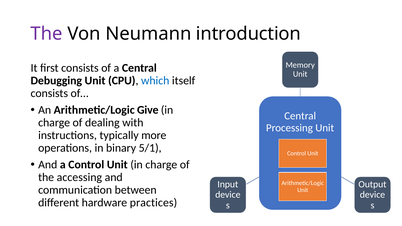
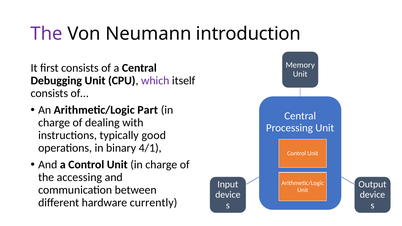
which colour: blue -> purple (155, 81)
Give: Give -> Part (148, 110)
more: more -> good (154, 135)
5/1: 5/1 -> 4/1 (150, 148)
practices: practices -> currently (154, 203)
